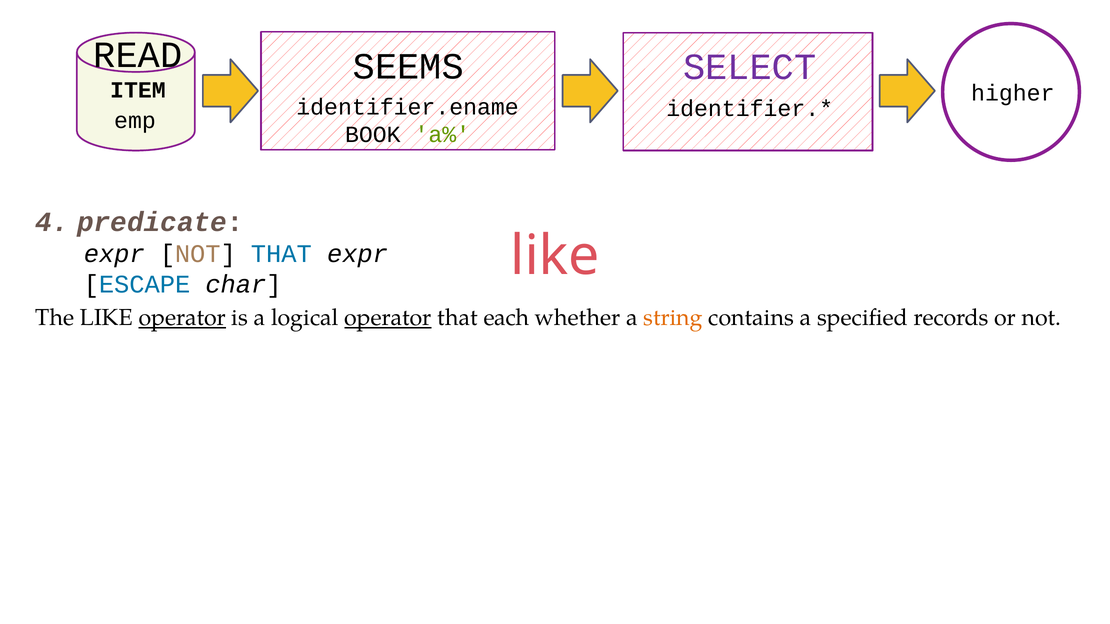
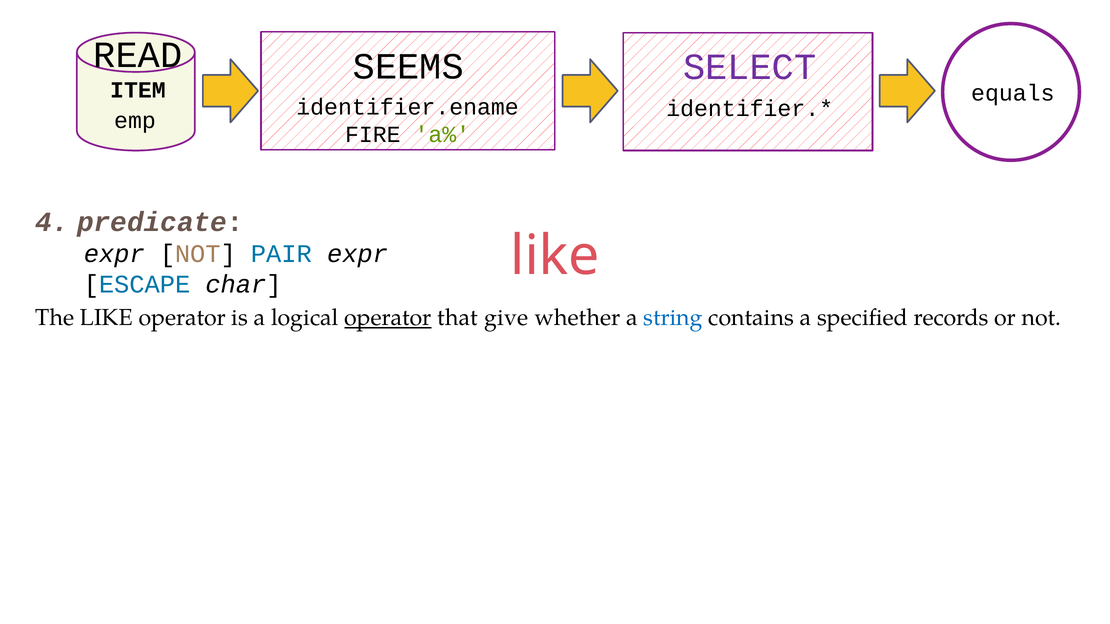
higher: higher -> equals (1013, 93)
BOOK: BOOK -> FIRE (373, 135)
NOT THAT: THAT -> PAIR (281, 254)
operator underline: present -> none (182, 318)
each: each -> give (506, 318)
string colour: orange -> blue (673, 318)
